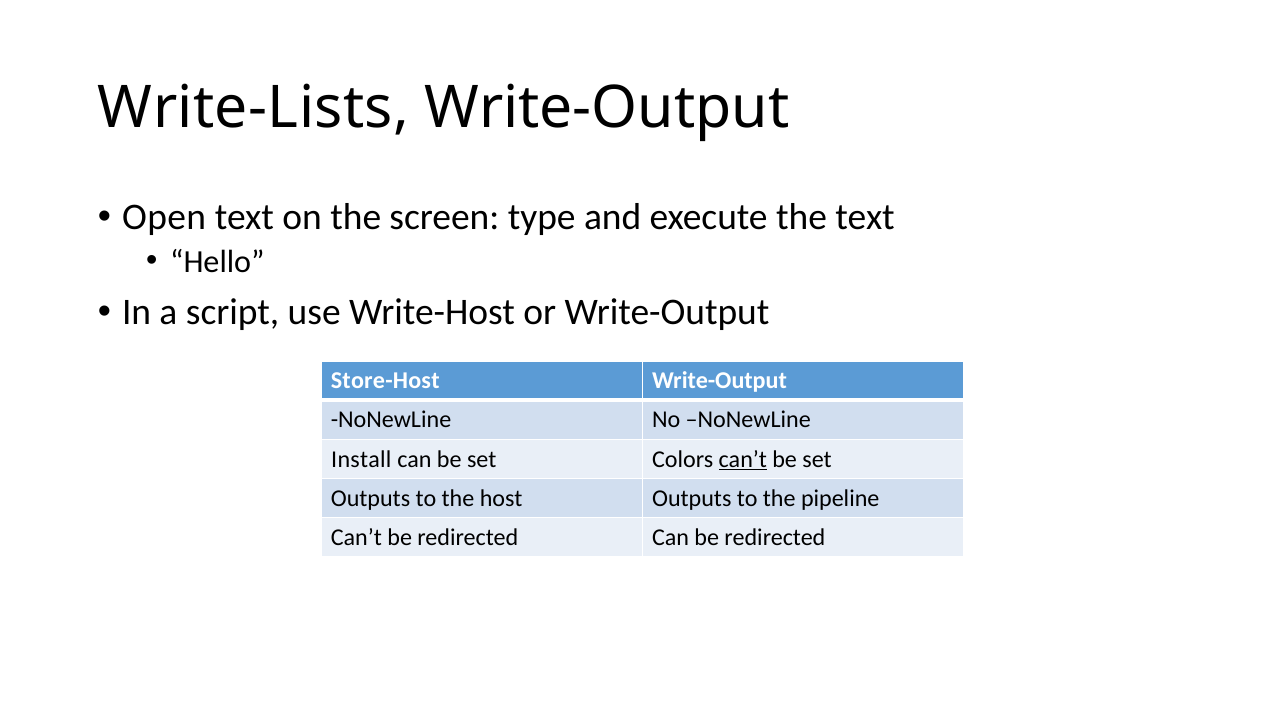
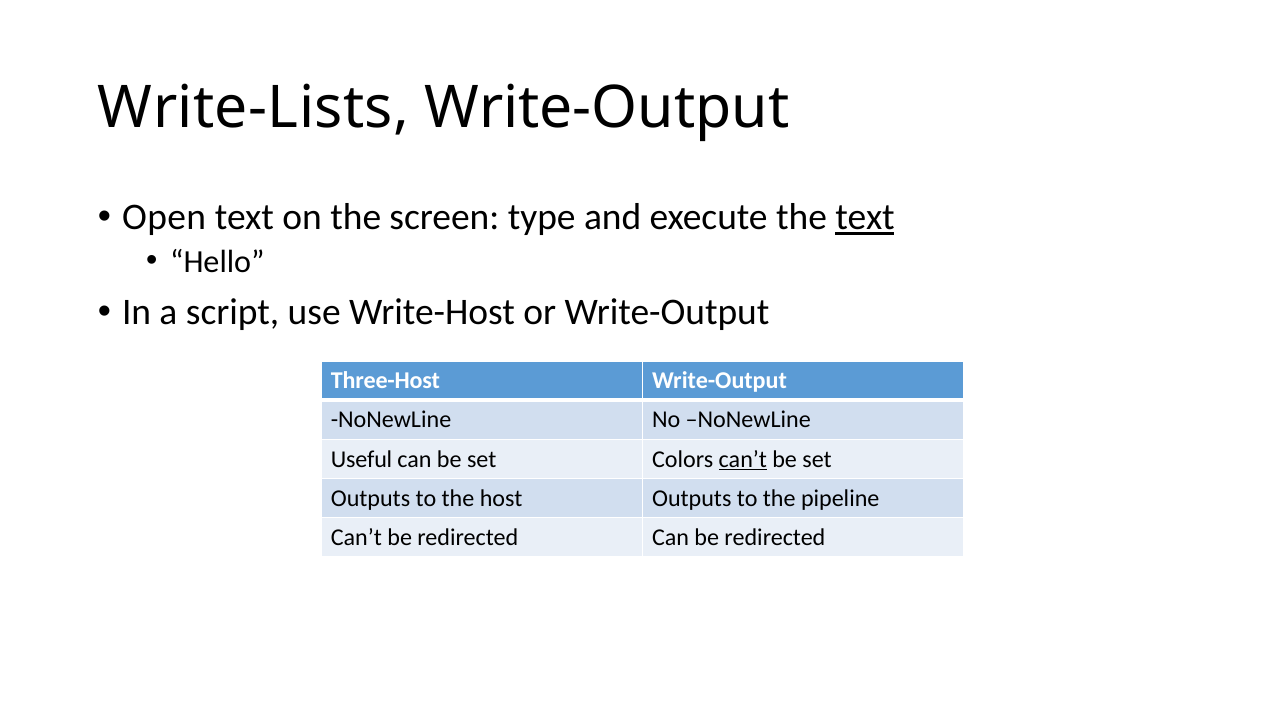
text underline: none -> present (865, 217)
Store-Host: Store-Host -> Three-Host (385, 381)
Install: Install -> Useful (362, 459)
